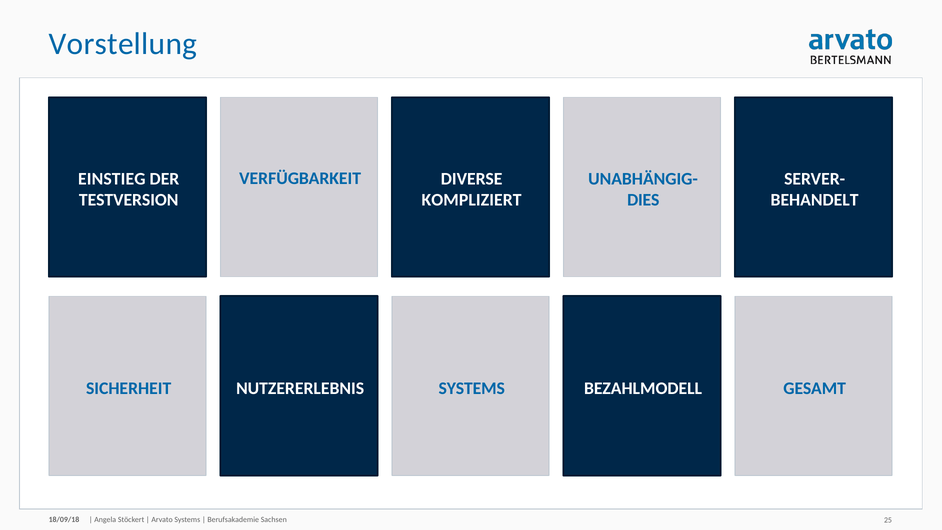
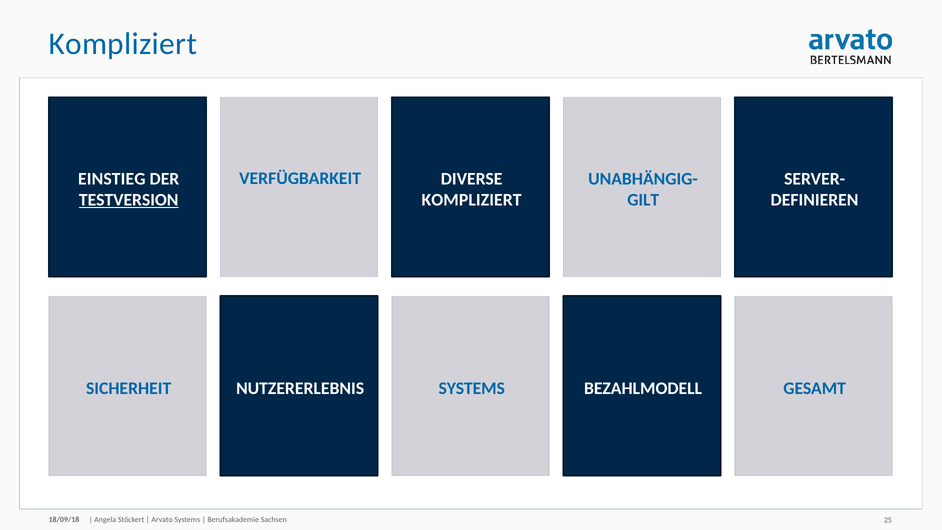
Vorstellung: Vorstellung -> Kompliziert (123, 44)
TESTVERSION underline: none -> present (129, 200)
DIES: DIES -> GILT (643, 200)
BEHANDELT: BEHANDELT -> DEFINIEREN (815, 200)
